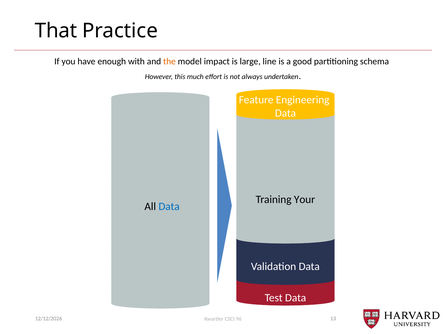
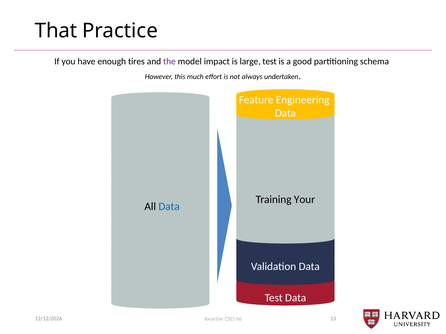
with: with -> tires (136, 62)
the colour: orange -> purple (169, 62)
large line: line -> test (270, 62)
